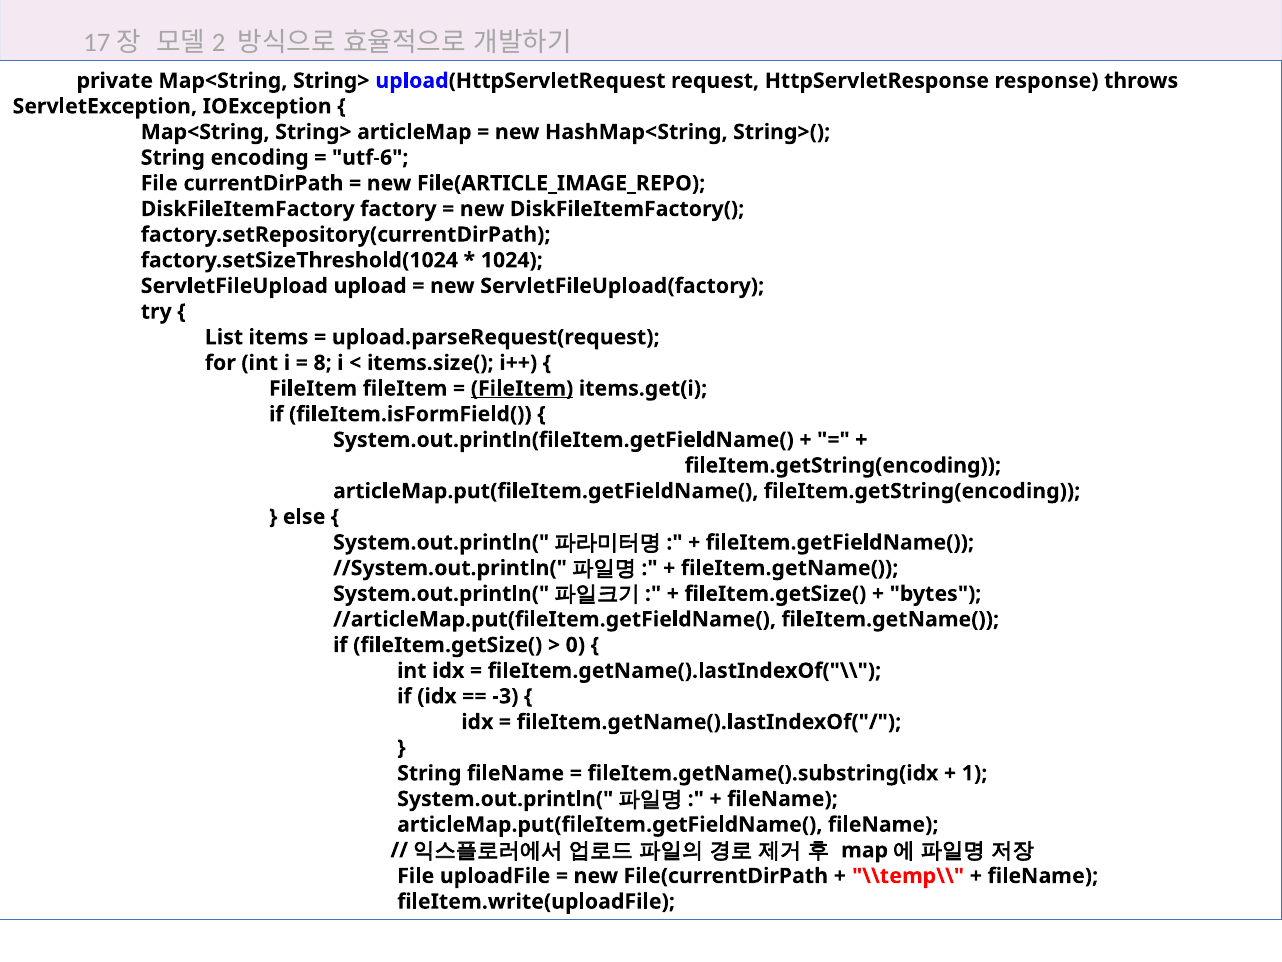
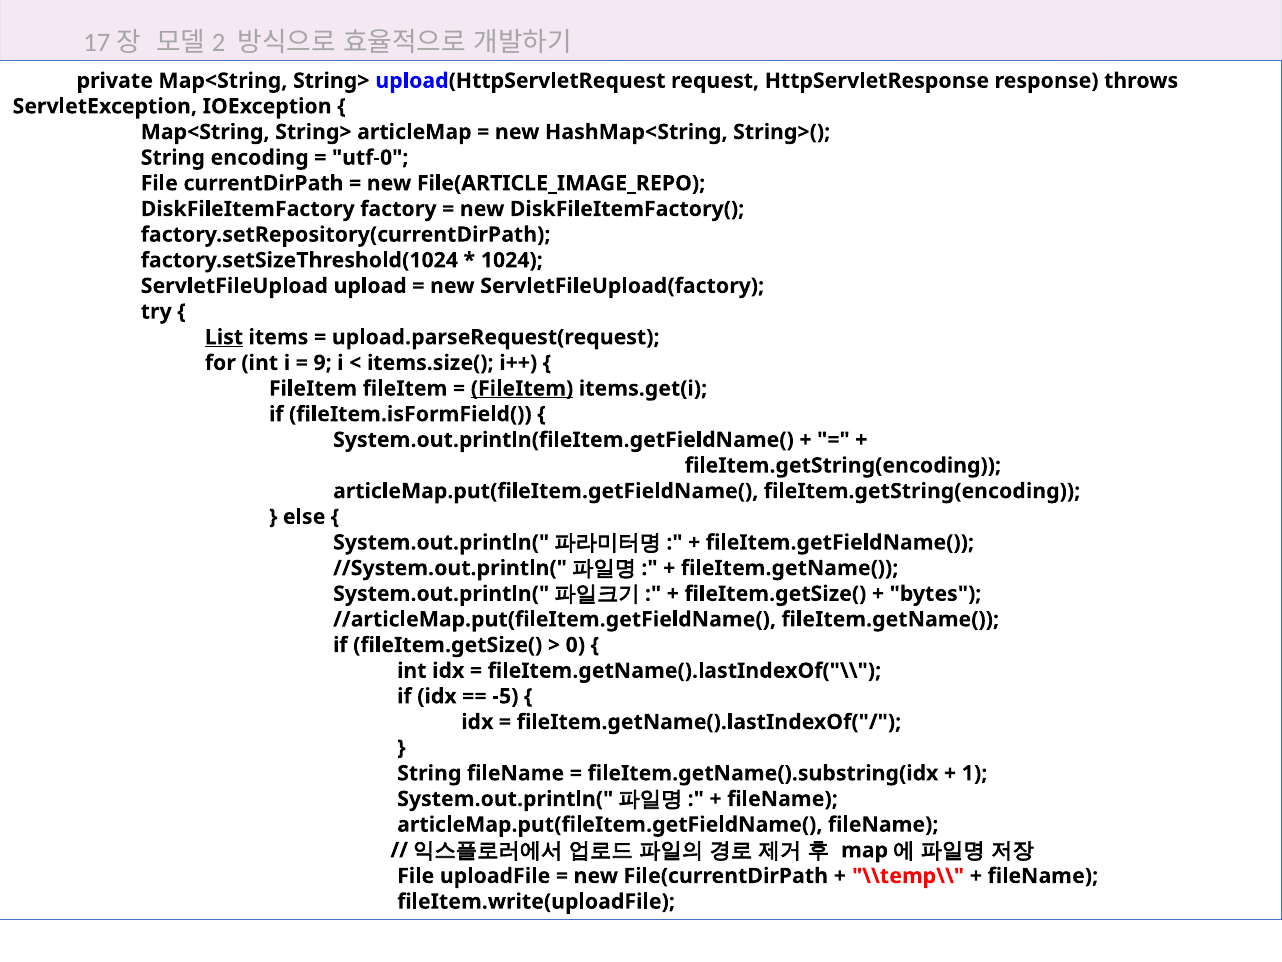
utf-6: utf-6 -> utf-0 (370, 158)
List underline: none -> present (224, 337)
8: 8 -> 9 (323, 363)
-3: -3 -> -5 (505, 696)
